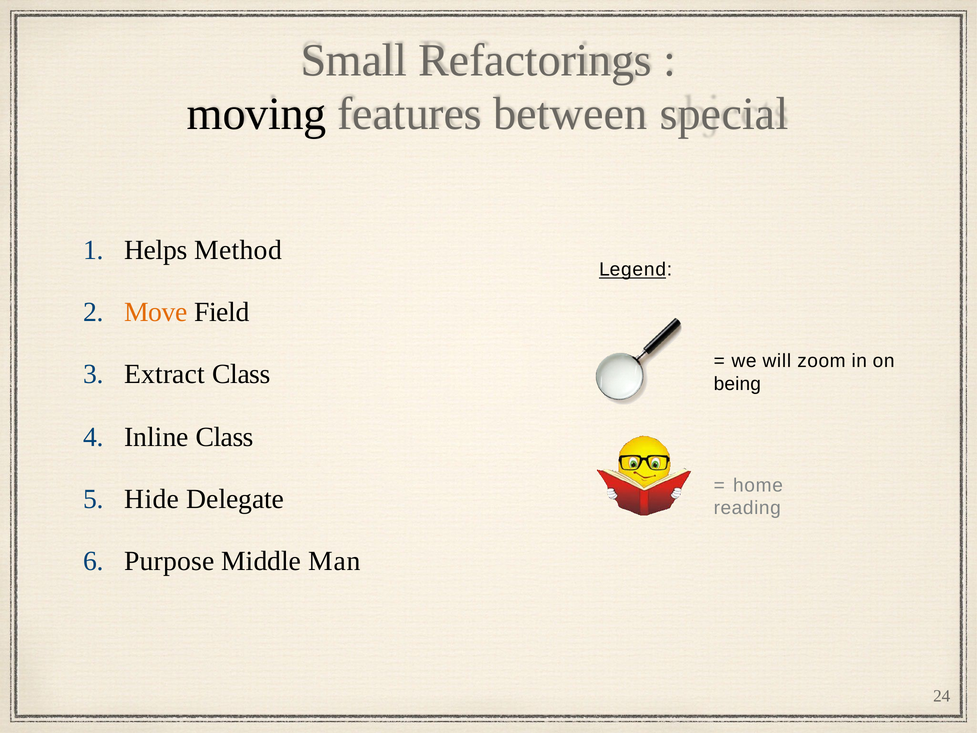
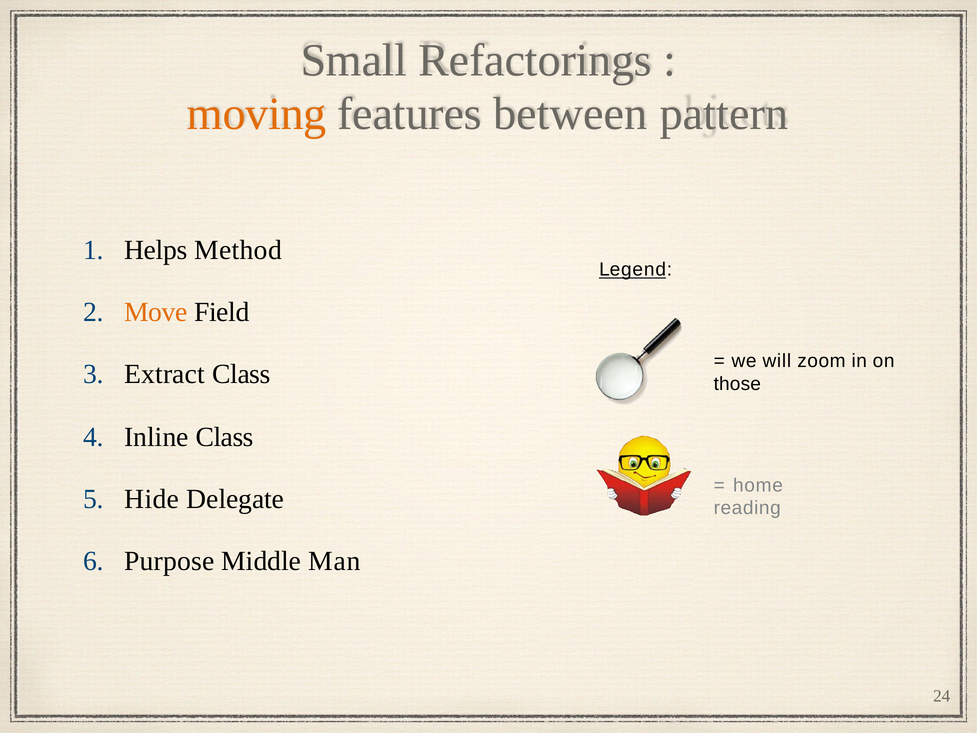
moving colour: black -> orange (257, 114)
special: special -> pattern (724, 114)
being: being -> those (737, 384)
